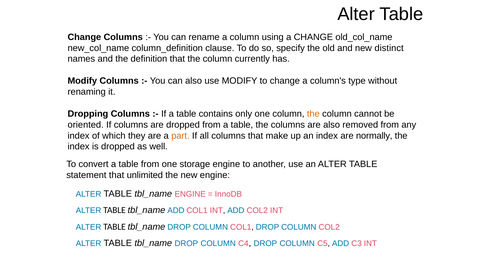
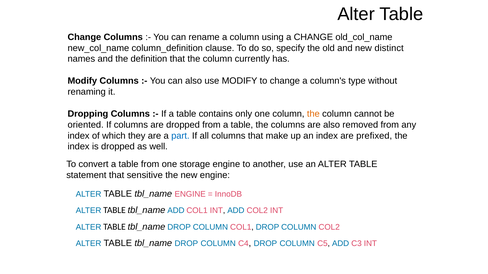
part colour: orange -> blue (180, 136)
normally: normally -> prefixed (374, 136)
unlimited: unlimited -> sensitive (145, 175)
